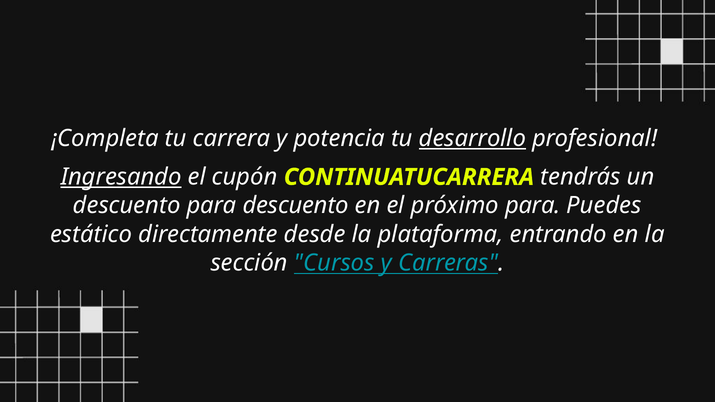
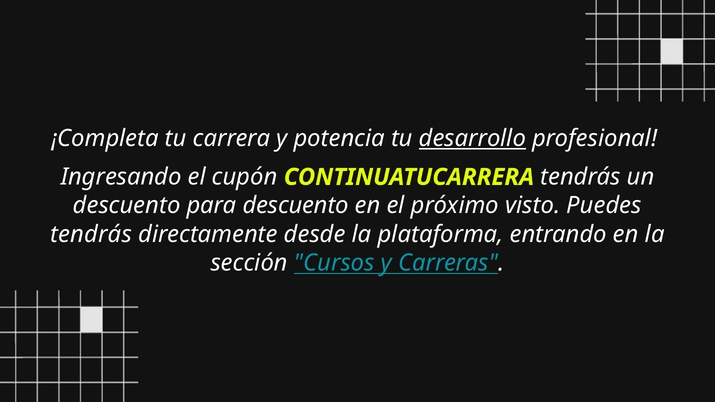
Ingresando underline: present -> none (121, 177)
próximo para: para -> visto (533, 206)
estático: estático -> tendrás (91, 234)
